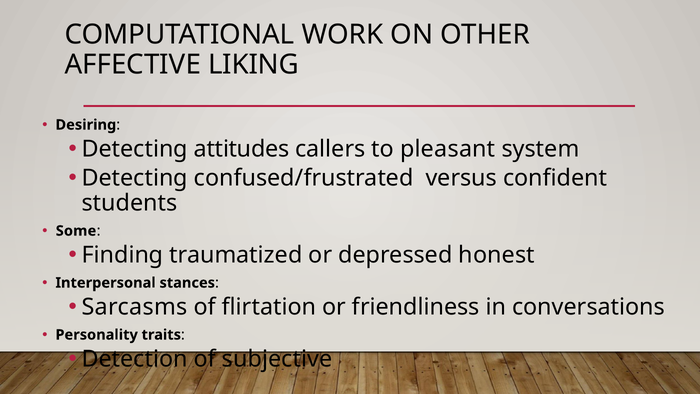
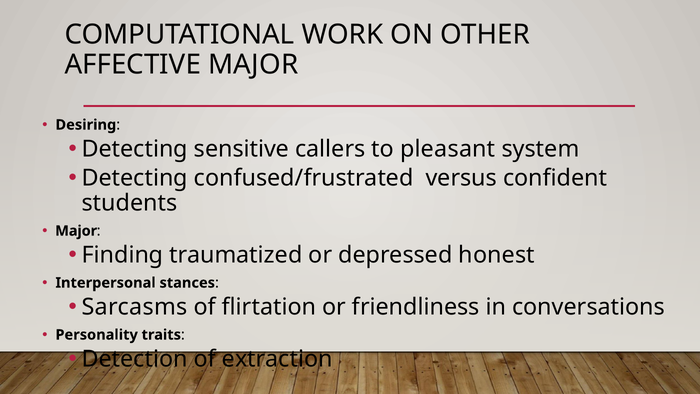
AFFECTIVE LIKING: LIKING -> MAJOR (253, 65)
attitudes: attitudes -> sensitive (241, 149)
Some: Some -> Major (76, 231)
subjective: subjective -> extraction (277, 359)
